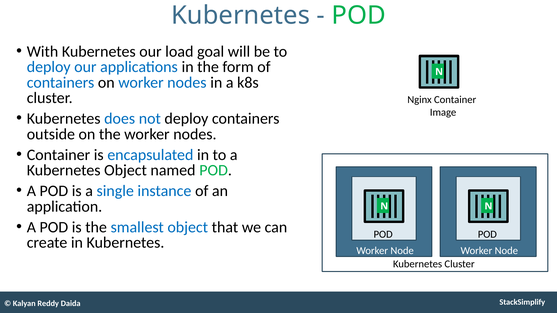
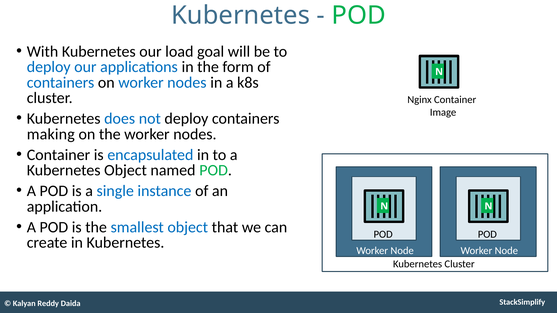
outside: outside -> making (51, 134)
